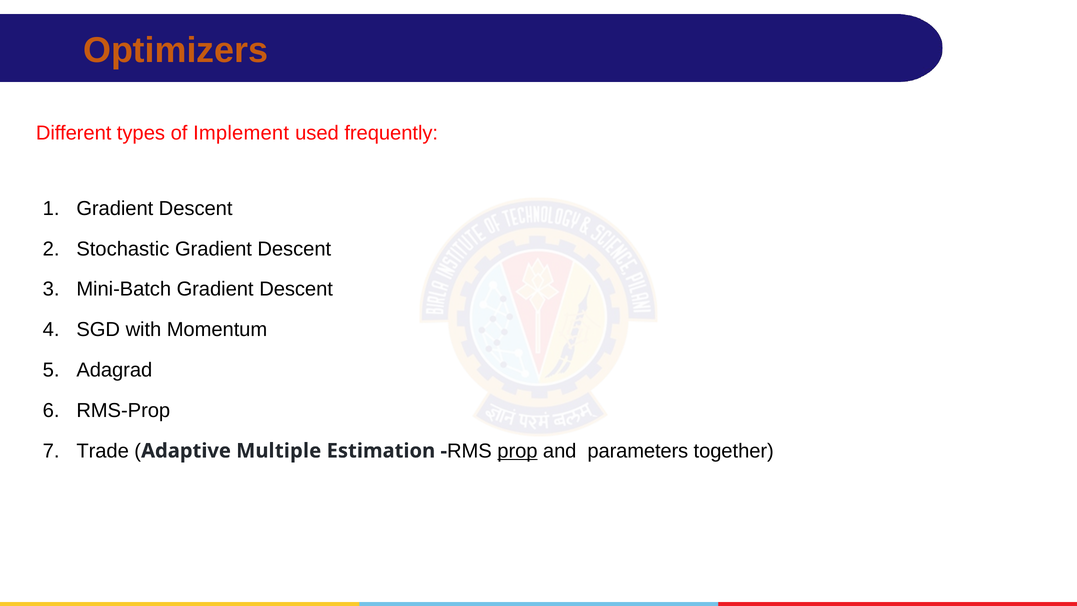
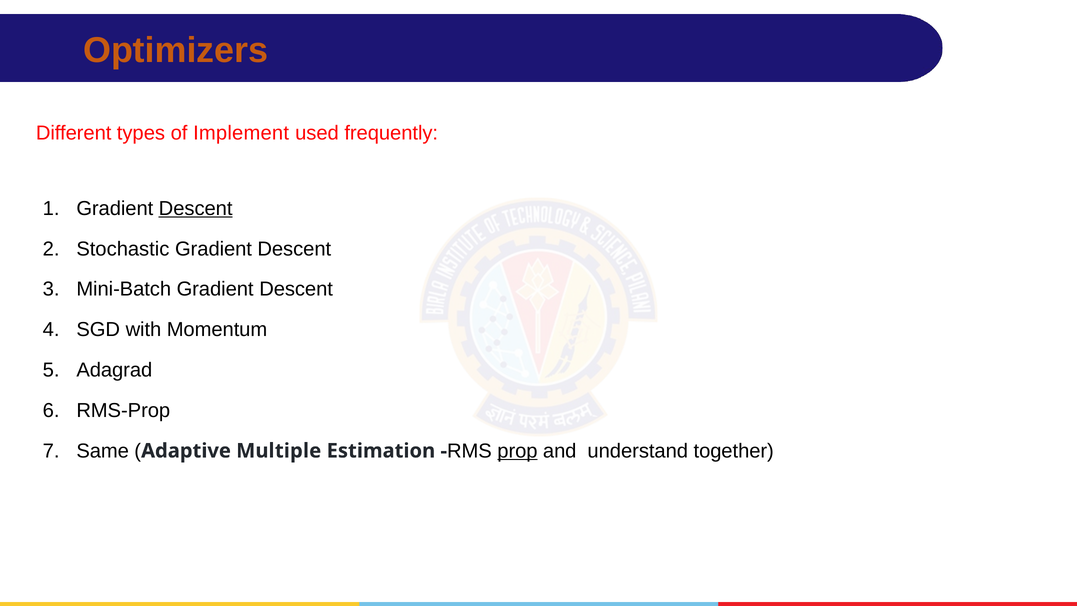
Descent underline: none -> present (196, 208)
Trade: Trade -> Same (103, 451)
parameters: parameters -> understand (638, 451)
